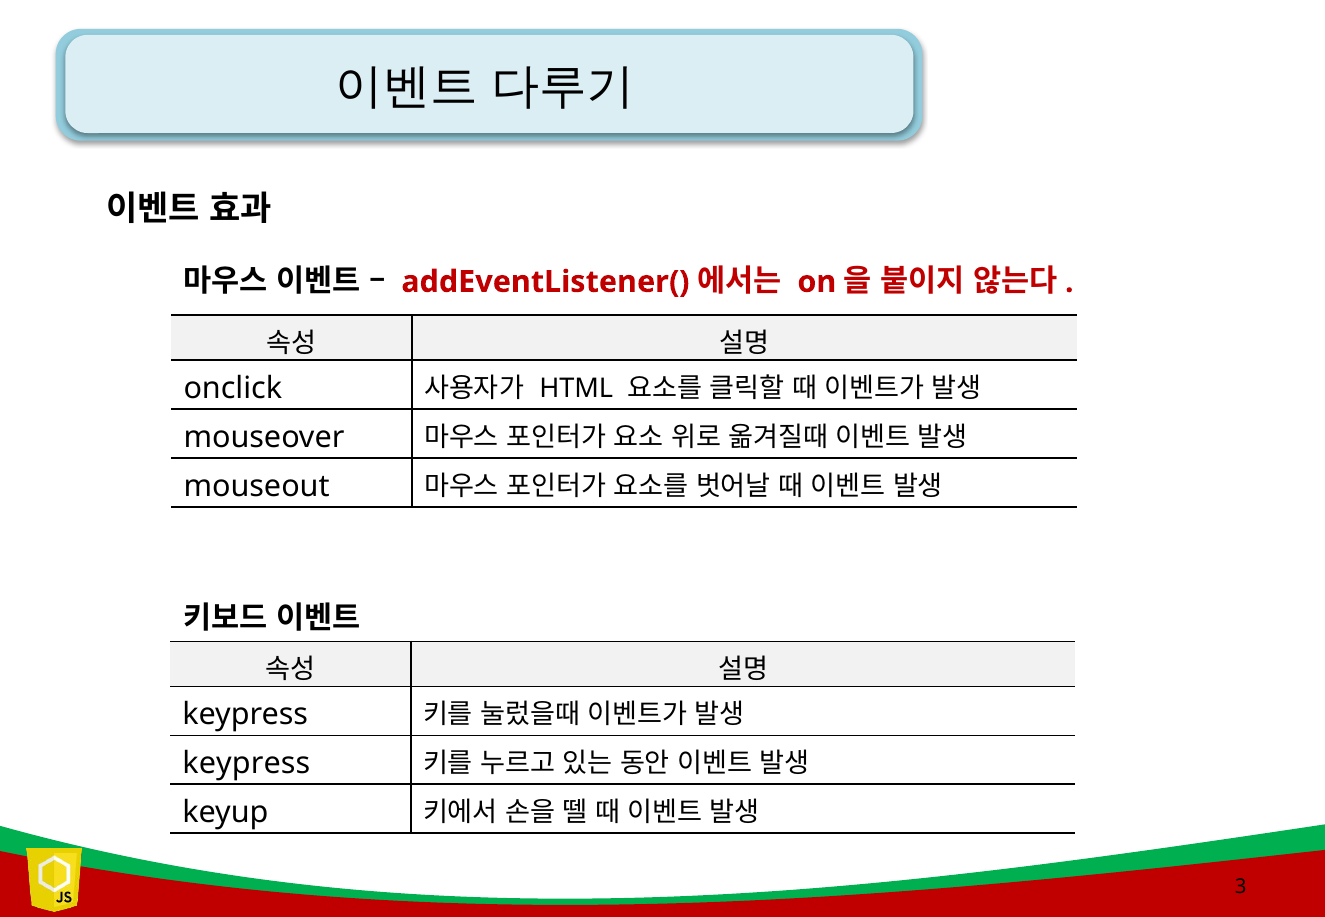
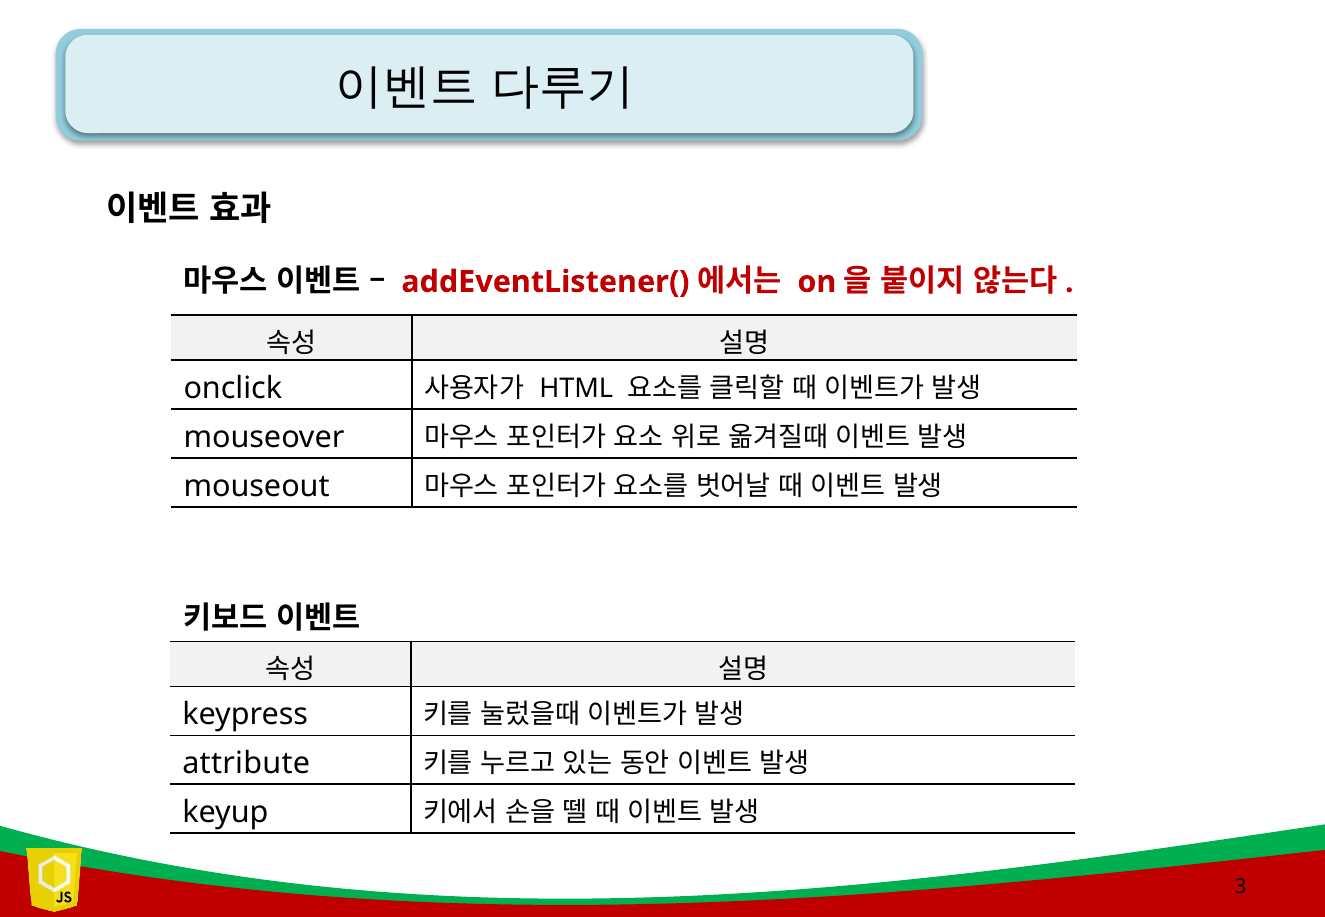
keypress: keypress -> attribute (246, 764)
